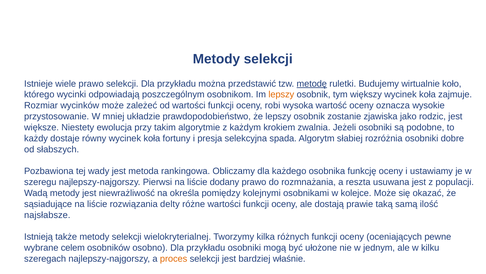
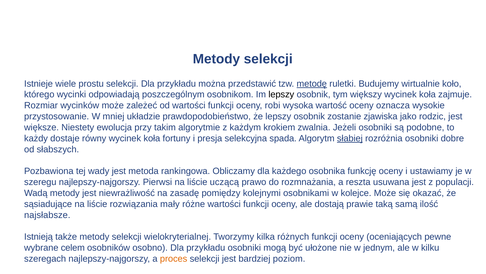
wiele prawo: prawo -> prostu (91, 83)
lepszy colour: orange -> black (281, 94)
słabiej underline: none -> present (350, 138)
dodany: dodany -> uczącą (224, 182)
określa: określa -> zasadę (185, 193)
delty: delty -> mały (170, 204)
właśnie: właśnie -> poziom (289, 258)
